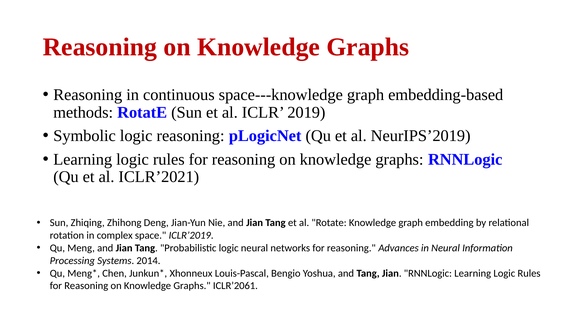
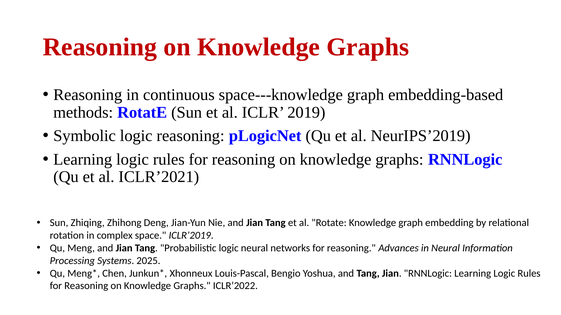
2014: 2014 -> 2025 (148, 261)
ICLR’2061: ICLR’2061 -> ICLR’2022 (235, 286)
